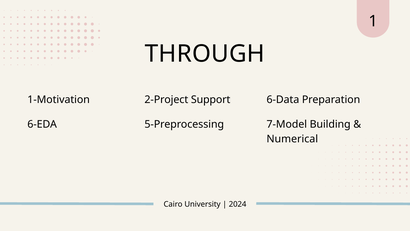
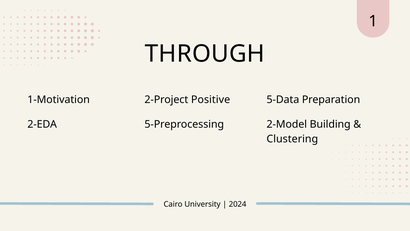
Support: Support -> Positive (211, 99)
6-Data: 6-Data -> 5-Data (283, 99)
6-EDA: 6-EDA -> 2-EDA (42, 124)
7-Model: 7-Model -> 2-Model (287, 124)
Numerical: Numerical -> Clustering (292, 139)
